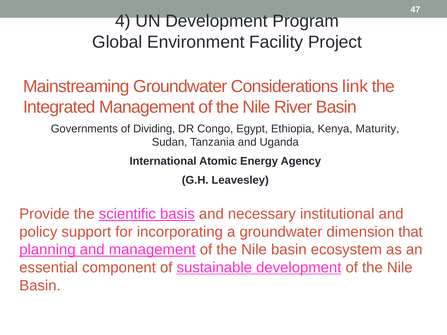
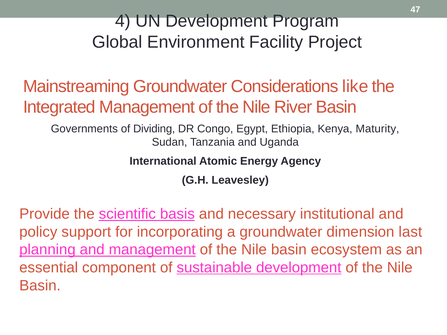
link: link -> like (355, 87)
that: that -> last (410, 232)
